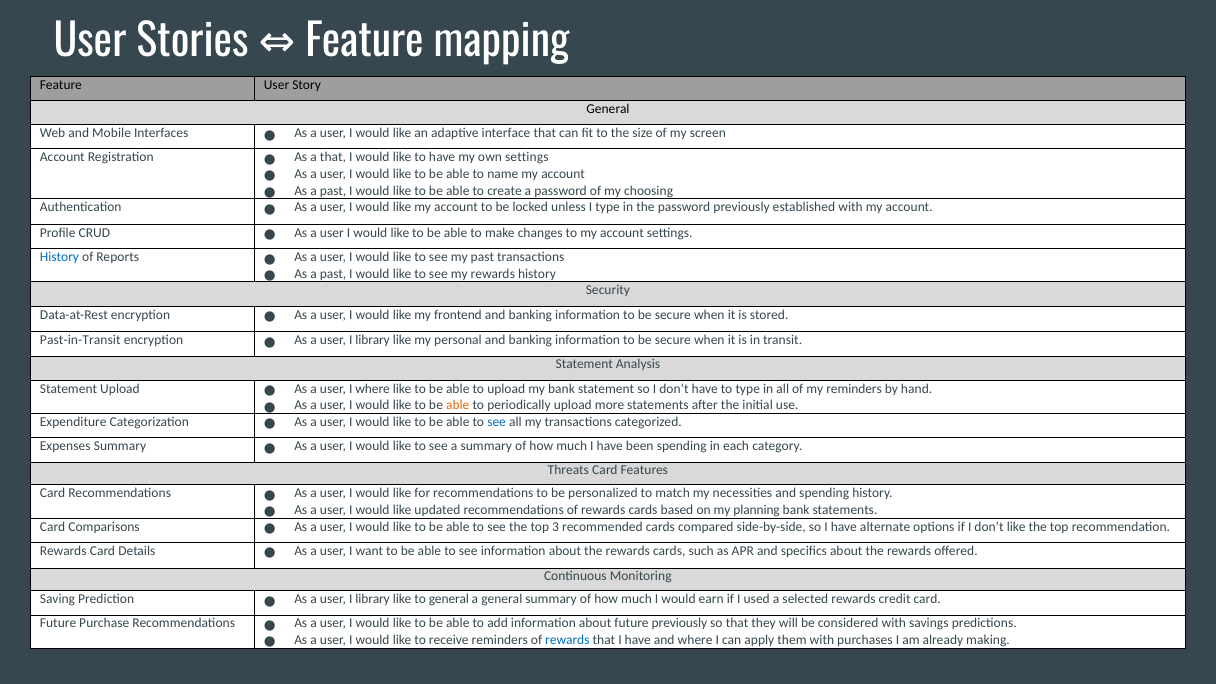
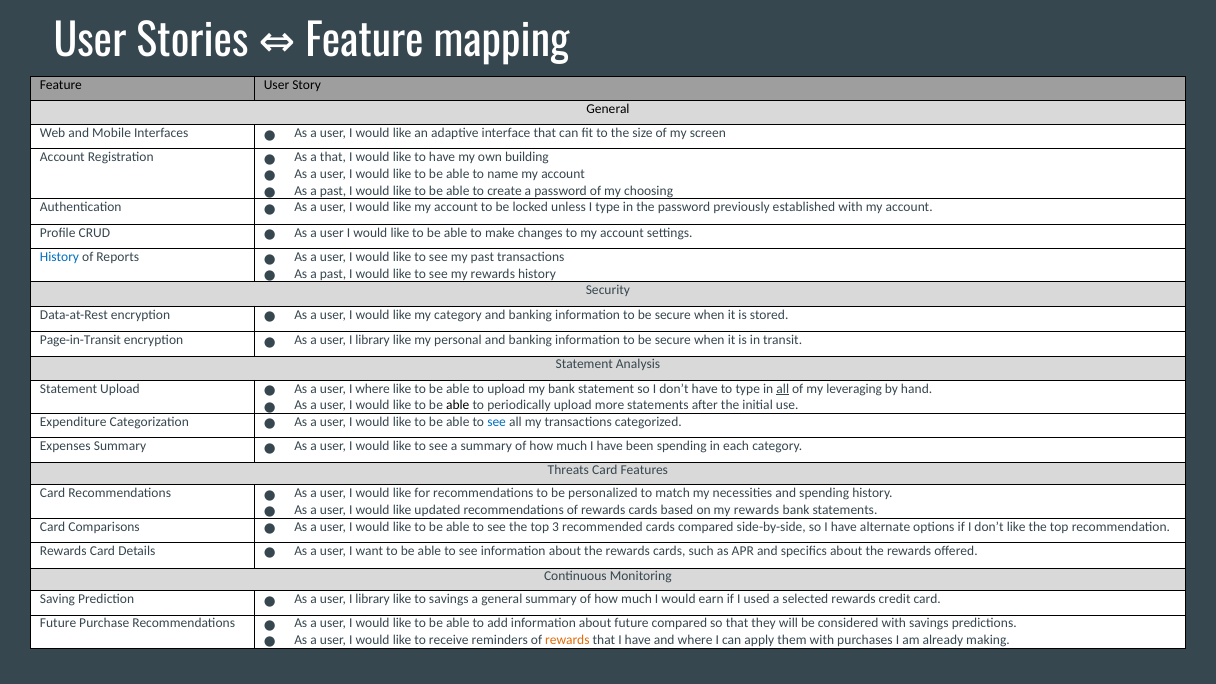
own settings: settings -> building (527, 157)
my frontend: frontend -> category (458, 315)
Past-in-Transit: Past-in-Transit -> Page-in-Transit (80, 340)
all underline: none -> present (783, 389)
my reminders: reminders -> leveraging (854, 389)
able colour: orange -> black (458, 405)
on my planning: planning -> rewards (756, 510)
to general: general -> savings (449, 599)
future previously: previously -> compared (679, 624)
rewards colour: blue -> orange (567, 640)
